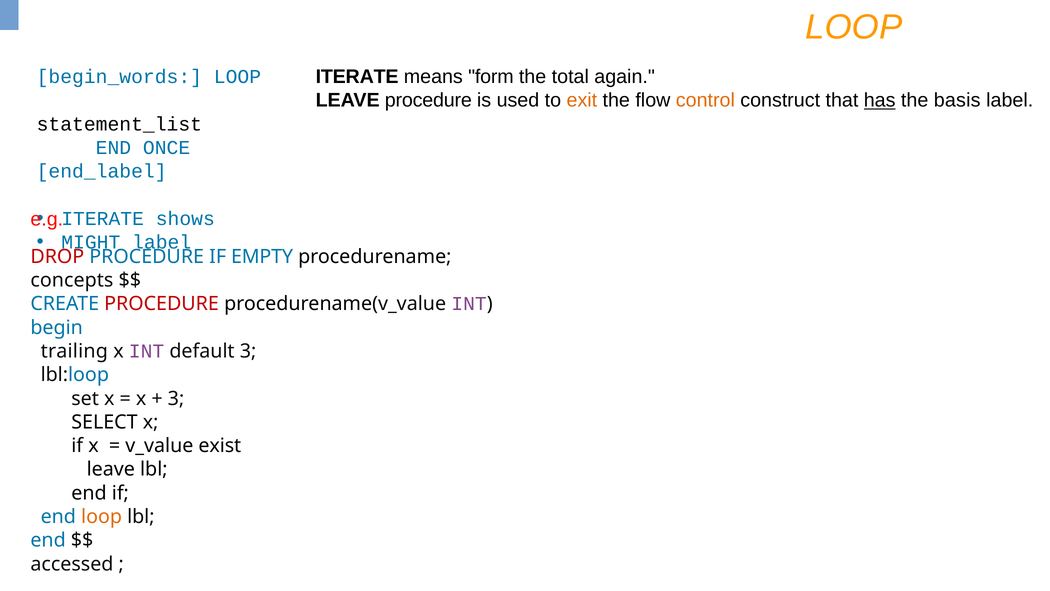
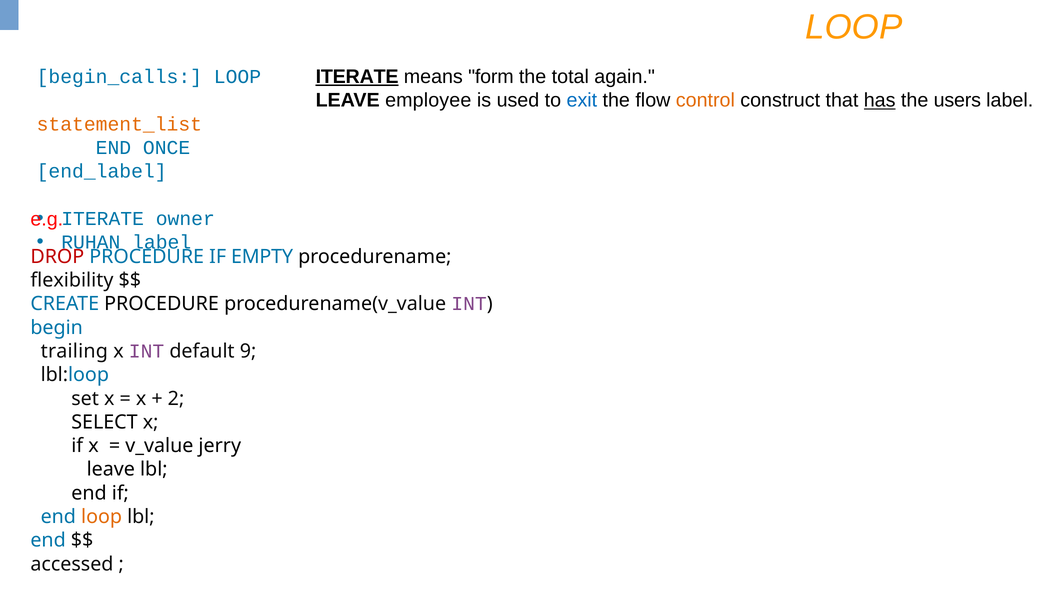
ITERATE underline: none -> present (357, 77)
begin_words: begin_words -> begin_calls (119, 77)
LEAVE procedure: procedure -> employee (428, 100)
exit colour: orange -> blue (582, 100)
basis: basis -> users (957, 100)
statement_list colour: black -> orange (119, 124)
shows: shows -> owner (185, 218)
MIGHT: MIGHT -> RUHAN (91, 242)
concepts: concepts -> flexibility (72, 280)
PROCEDURE colour: red -> black (162, 304)
default 3: 3 -> 9 (248, 351)
3: 3 -> 2 (176, 398)
exist: exist -> jerry (220, 446)
